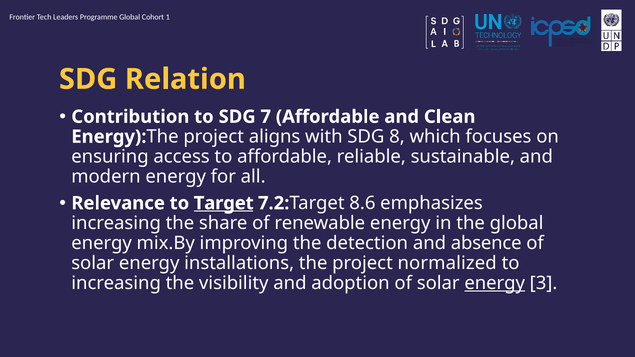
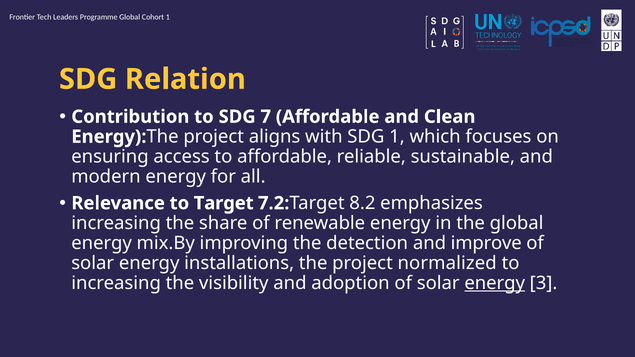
SDG 8: 8 -> 1 (397, 137)
Target underline: present -> none (224, 203)
8.6: 8.6 -> 8.2 (362, 203)
absence: absence -> improve (486, 243)
